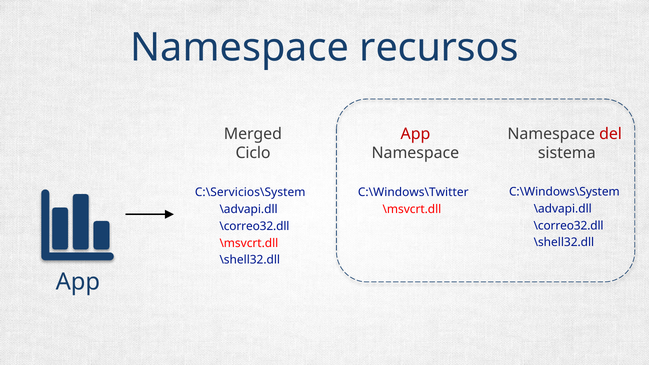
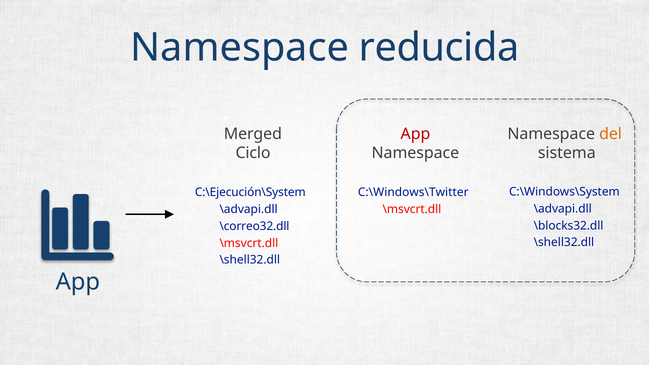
recursos: recursos -> reducida (439, 48)
del colour: red -> orange (611, 134)
C:\Servicios\System: C:\Servicios\System -> C:\Ejecución\System (250, 193)
\correo32.dll: \correo32.dll -> \blocks32.dll (569, 226)
